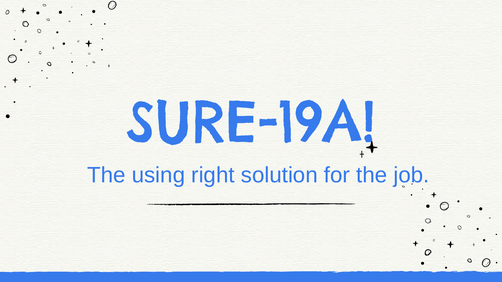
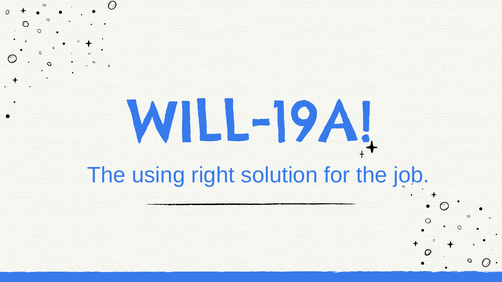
SURE-19A: SURE-19A -> WILL-19A (250, 123)
